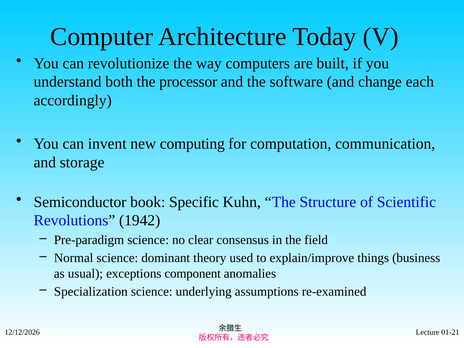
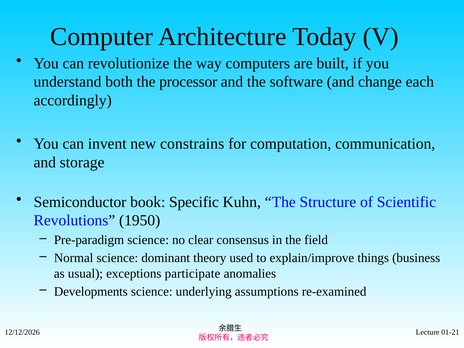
computing: computing -> constrains (192, 144)
1942: 1942 -> 1950 (140, 221)
component: component -> participate (192, 273)
Specialization: Specialization -> Developments (91, 291)
